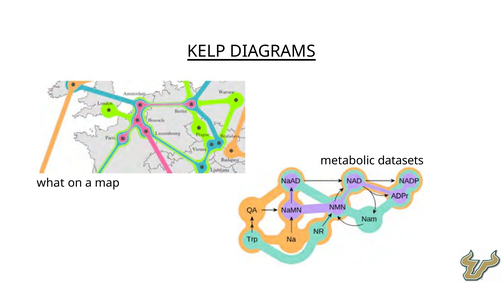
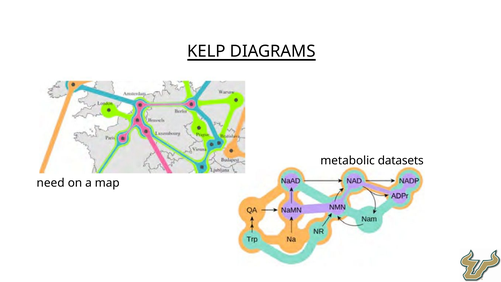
what: what -> need (51, 183)
